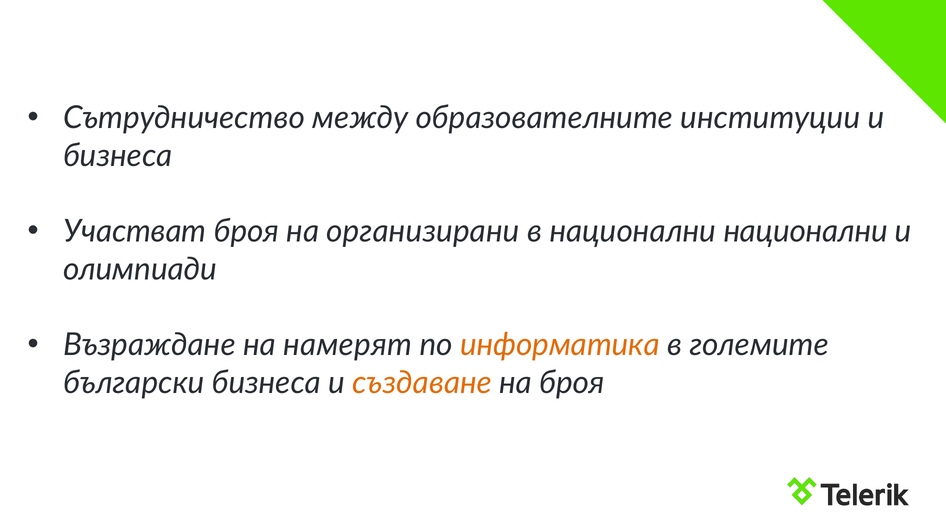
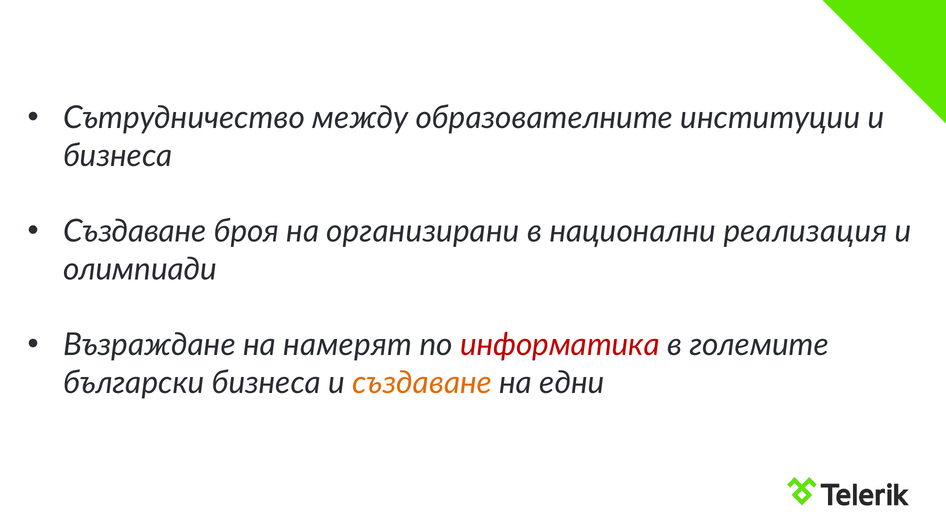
Участват: Участват -> Създаване (135, 231)
национални национални: национални -> реализация (805, 231)
информатика colour: orange -> red (560, 345)
на броя: броя -> едни (572, 383)
